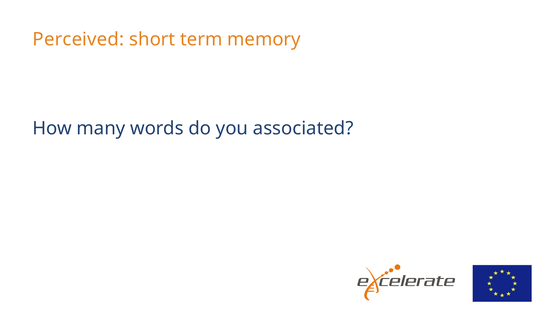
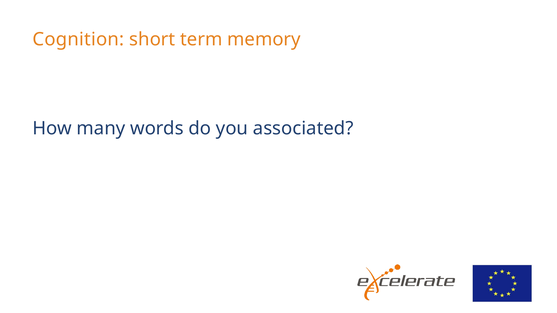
Perceived: Perceived -> Cognition (78, 39)
